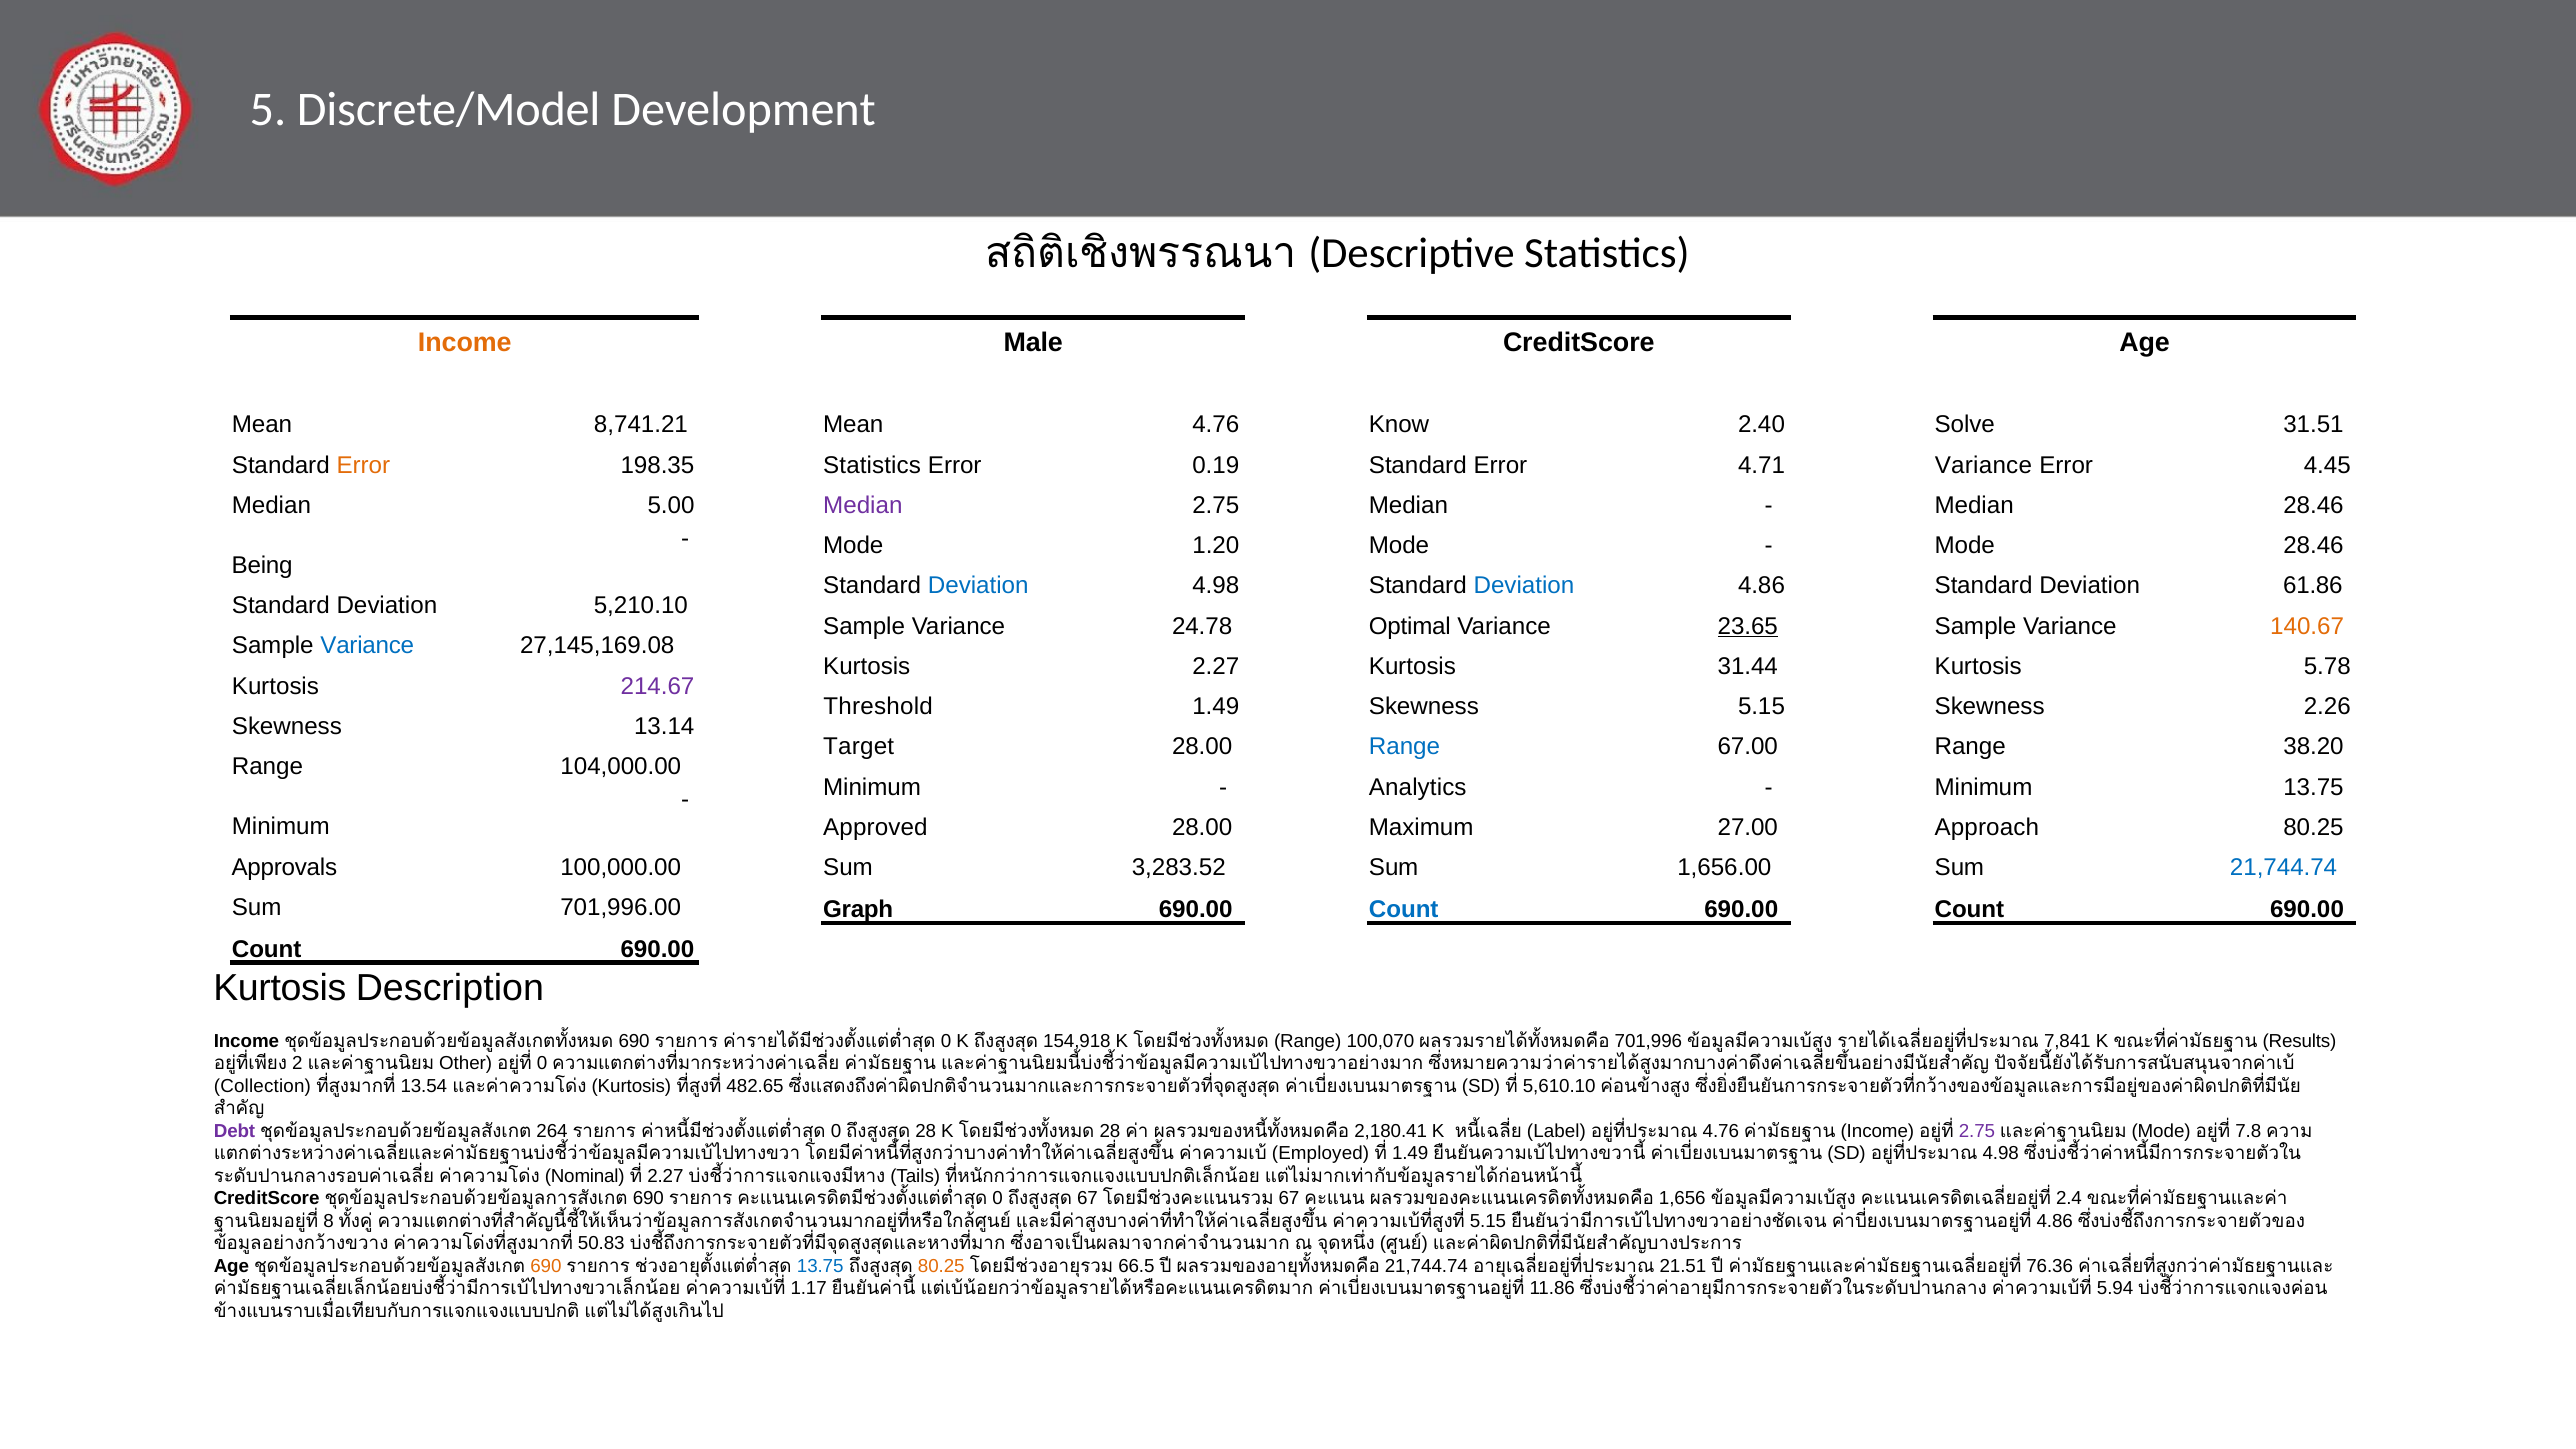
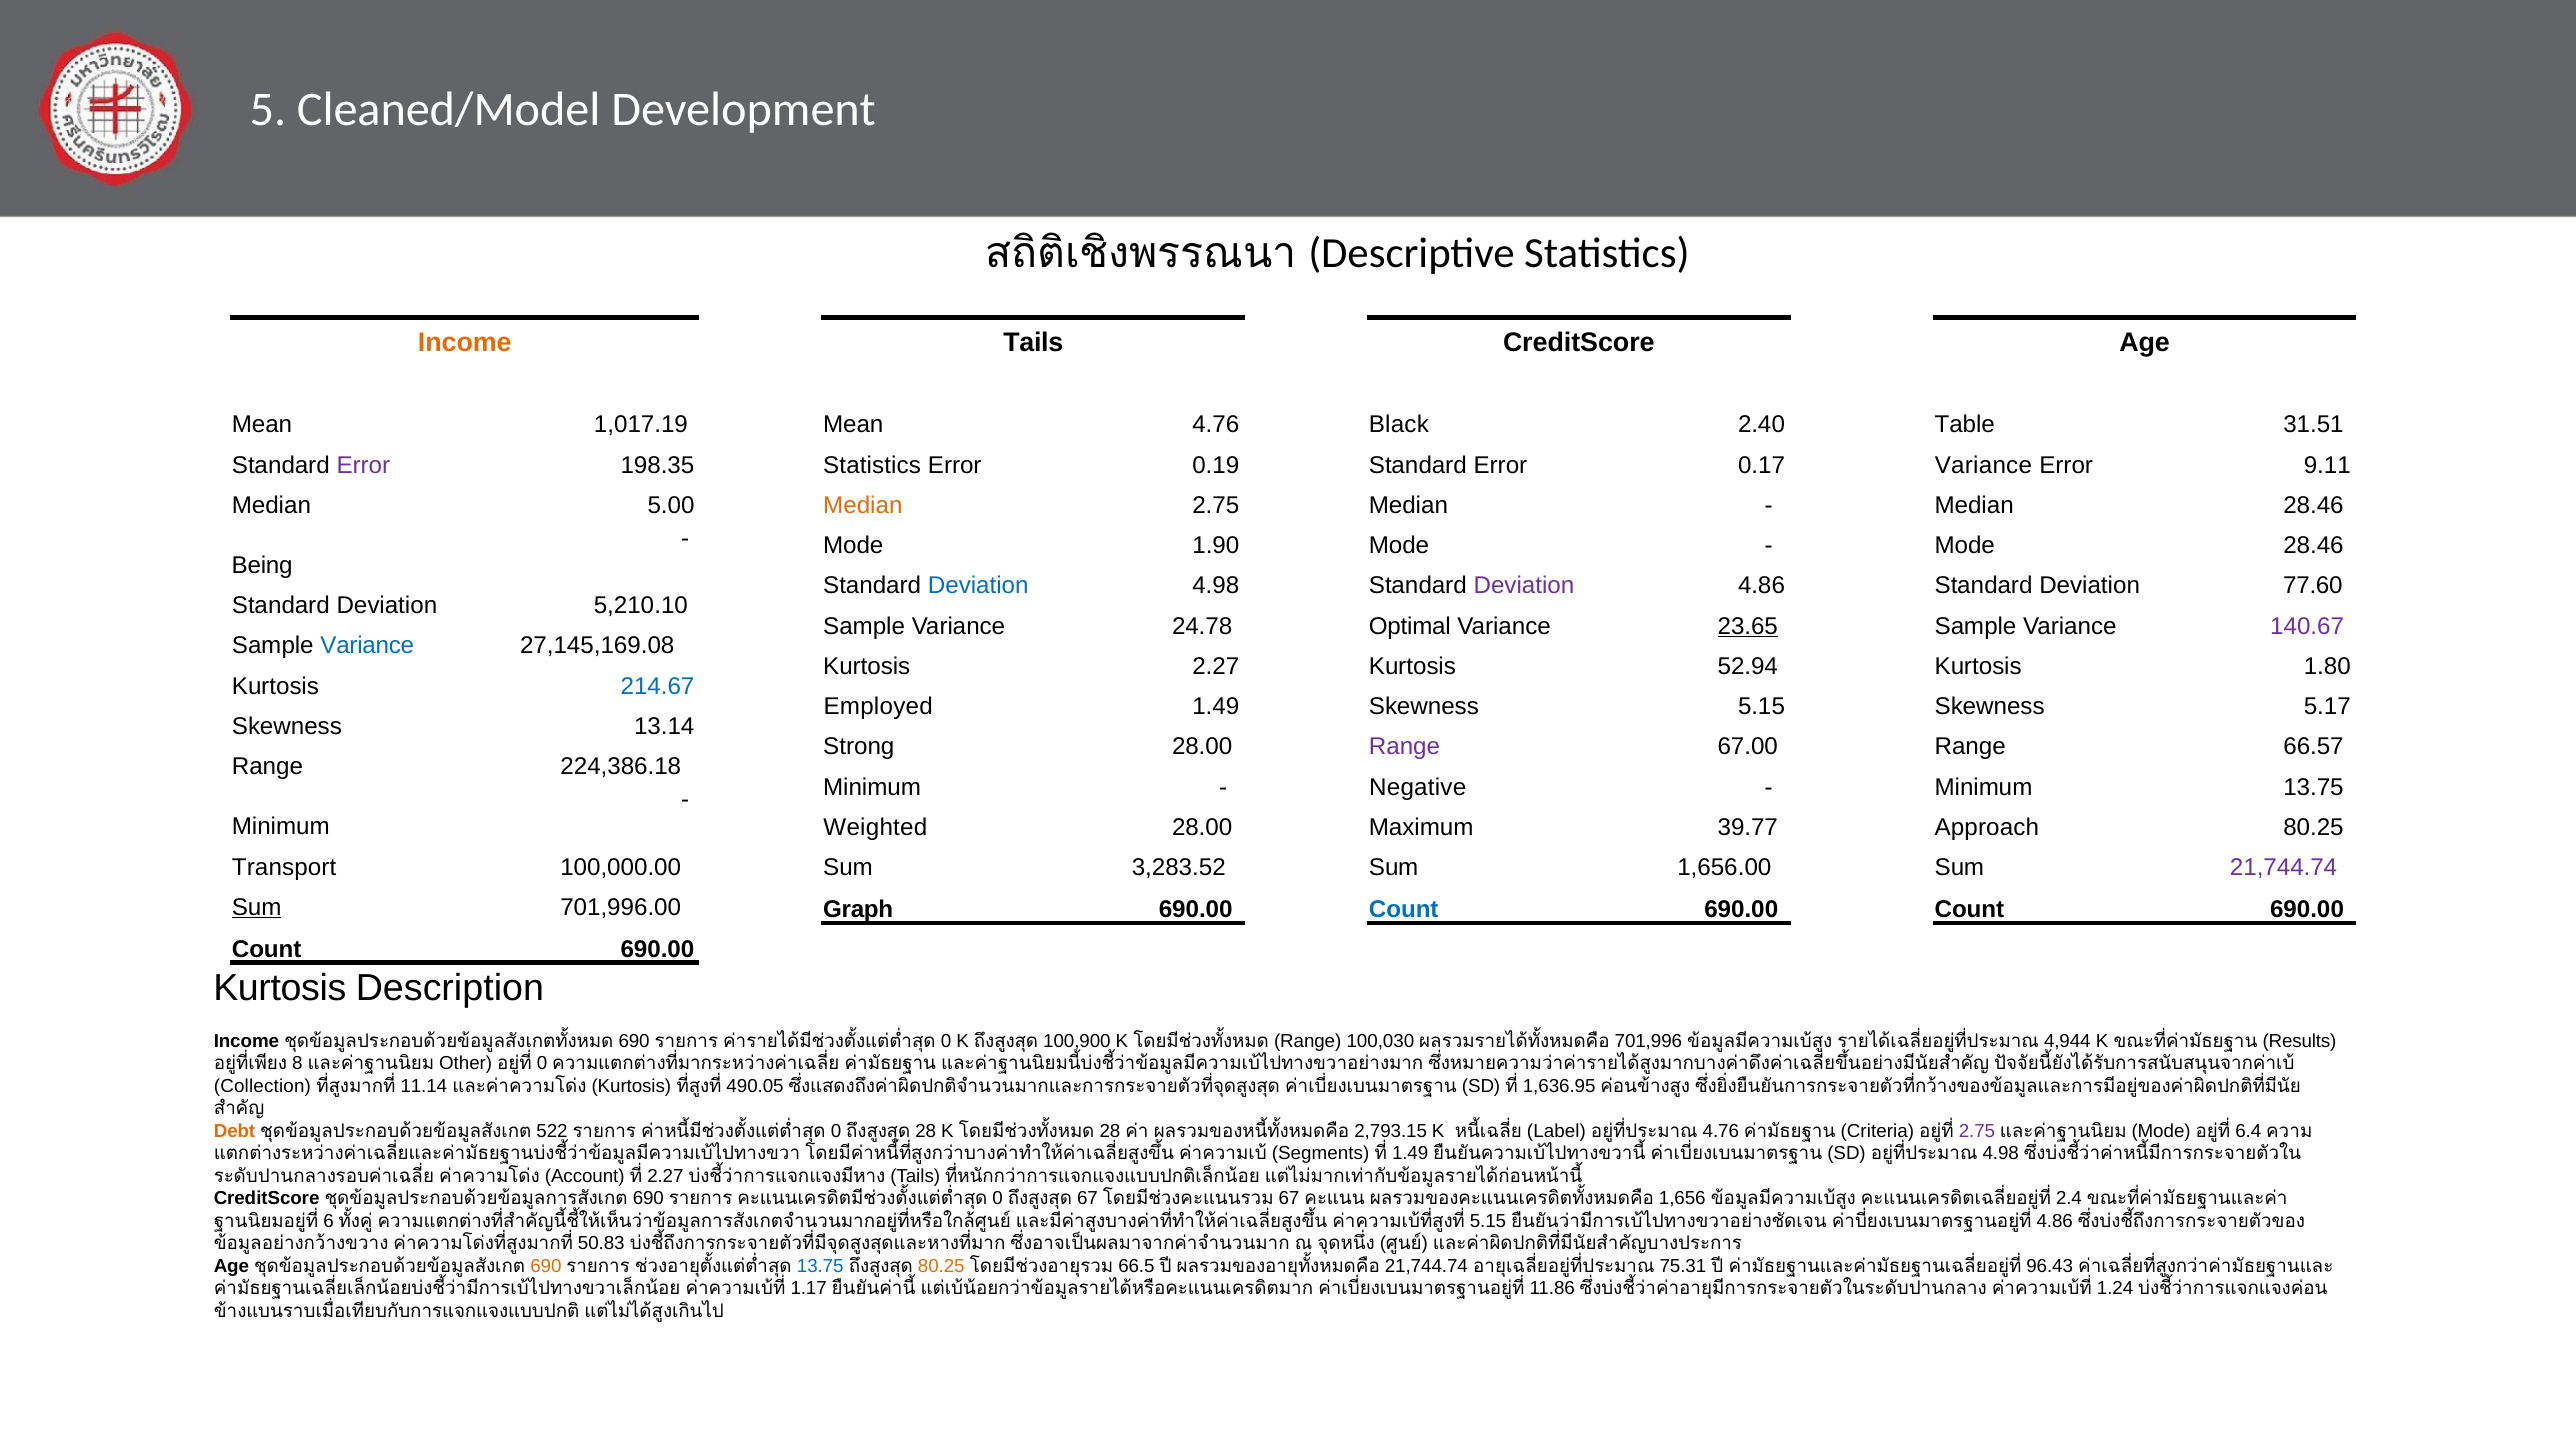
Discrete/Model: Discrete/Model -> Cleaned/Model (449, 110)
Male: Male -> Tails (1033, 343)
8,741.21: 8,741.21 -> 1,017.19 (641, 425)
Know: Know -> Black (1399, 425)
Solve: Solve -> Table (1965, 425)
Error colour: orange -> purple (363, 465)
4.71: 4.71 -> 0.17 (1762, 465)
4.45: 4.45 -> 9.11 (2327, 465)
Median colour: purple -> orange (863, 505)
1.20: 1.20 -> 1.90 (1216, 546)
Deviation colour: blue -> purple (1524, 586)
61.86: 61.86 -> 77.60 (2313, 586)
140.67 colour: orange -> purple (2307, 626)
31.44: 31.44 -> 52.94 (1748, 666)
5.78: 5.78 -> 1.80 (2327, 666)
214.67 colour: purple -> blue (658, 686)
Threshold: Threshold -> Employed (878, 707)
2.26: 2.26 -> 5.17 (2327, 707)
Target: Target -> Strong (859, 747)
Range colour: blue -> purple (1404, 747)
38.20: 38.20 -> 66.57 (2314, 747)
104,000.00: 104,000.00 -> 224,386.18 (621, 767)
Analytics: Analytics -> Negative (1418, 787)
Approved: Approved -> Weighted (875, 827)
27.00: 27.00 -> 39.77 (1748, 827)
Approvals: Approvals -> Transport (284, 867)
21,744.74 colour: blue -> purple (2284, 867)
Sum underline: none -> present (257, 907)
154,918: 154,918 -> 100,900 (1077, 1041)
100,070: 100,070 -> 100,030 (1380, 1041)
7,841: 7,841 -> 4,944 (2067, 1041)
2: 2 -> 8 (297, 1063)
13.54: 13.54 -> 11.14 (424, 1086)
482.65: 482.65 -> 490.05 (755, 1086)
5,610.10: 5,610.10 -> 1,636.95 (1559, 1086)
Debt colour: purple -> orange (235, 1131)
264: 264 -> 522 (552, 1131)
2,180.41: 2,180.41 -> 2,793.15 (1391, 1131)
Income: Income -> Criteria (1877, 1131)
7.8: 7.8 -> 6.4 (2248, 1131)
Employed: Employed -> Segments (1321, 1154)
Nominal: Nominal -> Account (585, 1176)
8: 8 -> 6 (328, 1221)
21.51: 21.51 -> 75.31 (1683, 1266)
76.36: 76.36 -> 96.43 (2050, 1266)
5.94: 5.94 -> 1.24 (2115, 1289)
